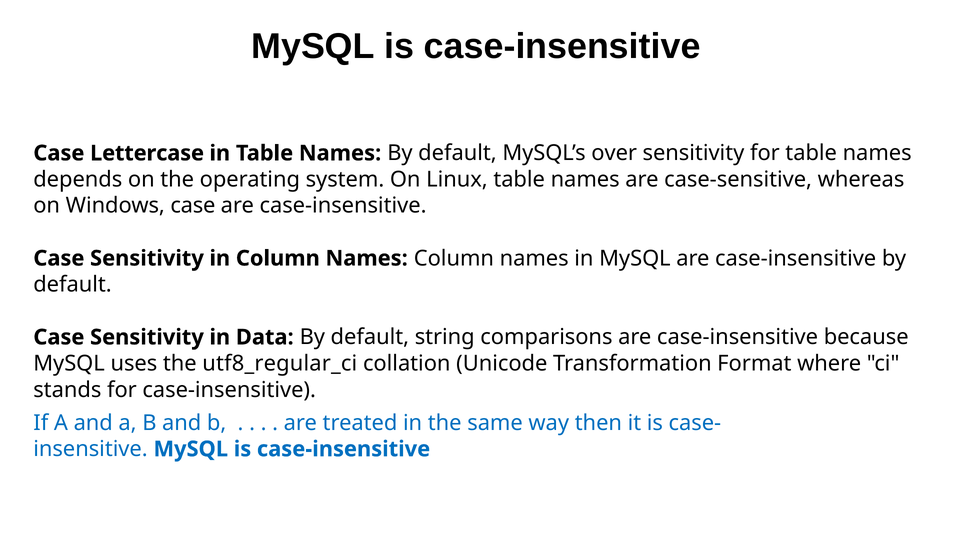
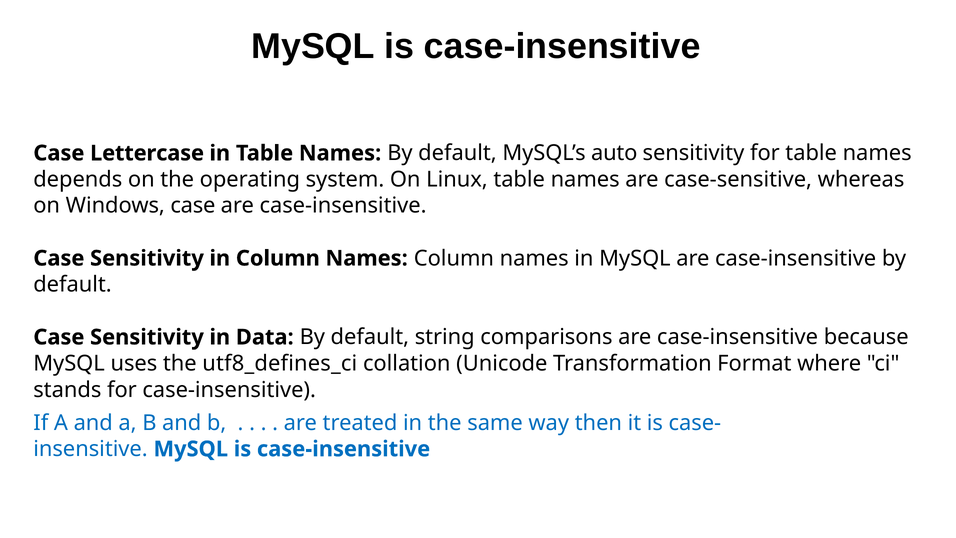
over: over -> auto (614, 153)
utf8_regular_ci: utf8_regular_ci -> utf8_defines_ci (280, 363)
